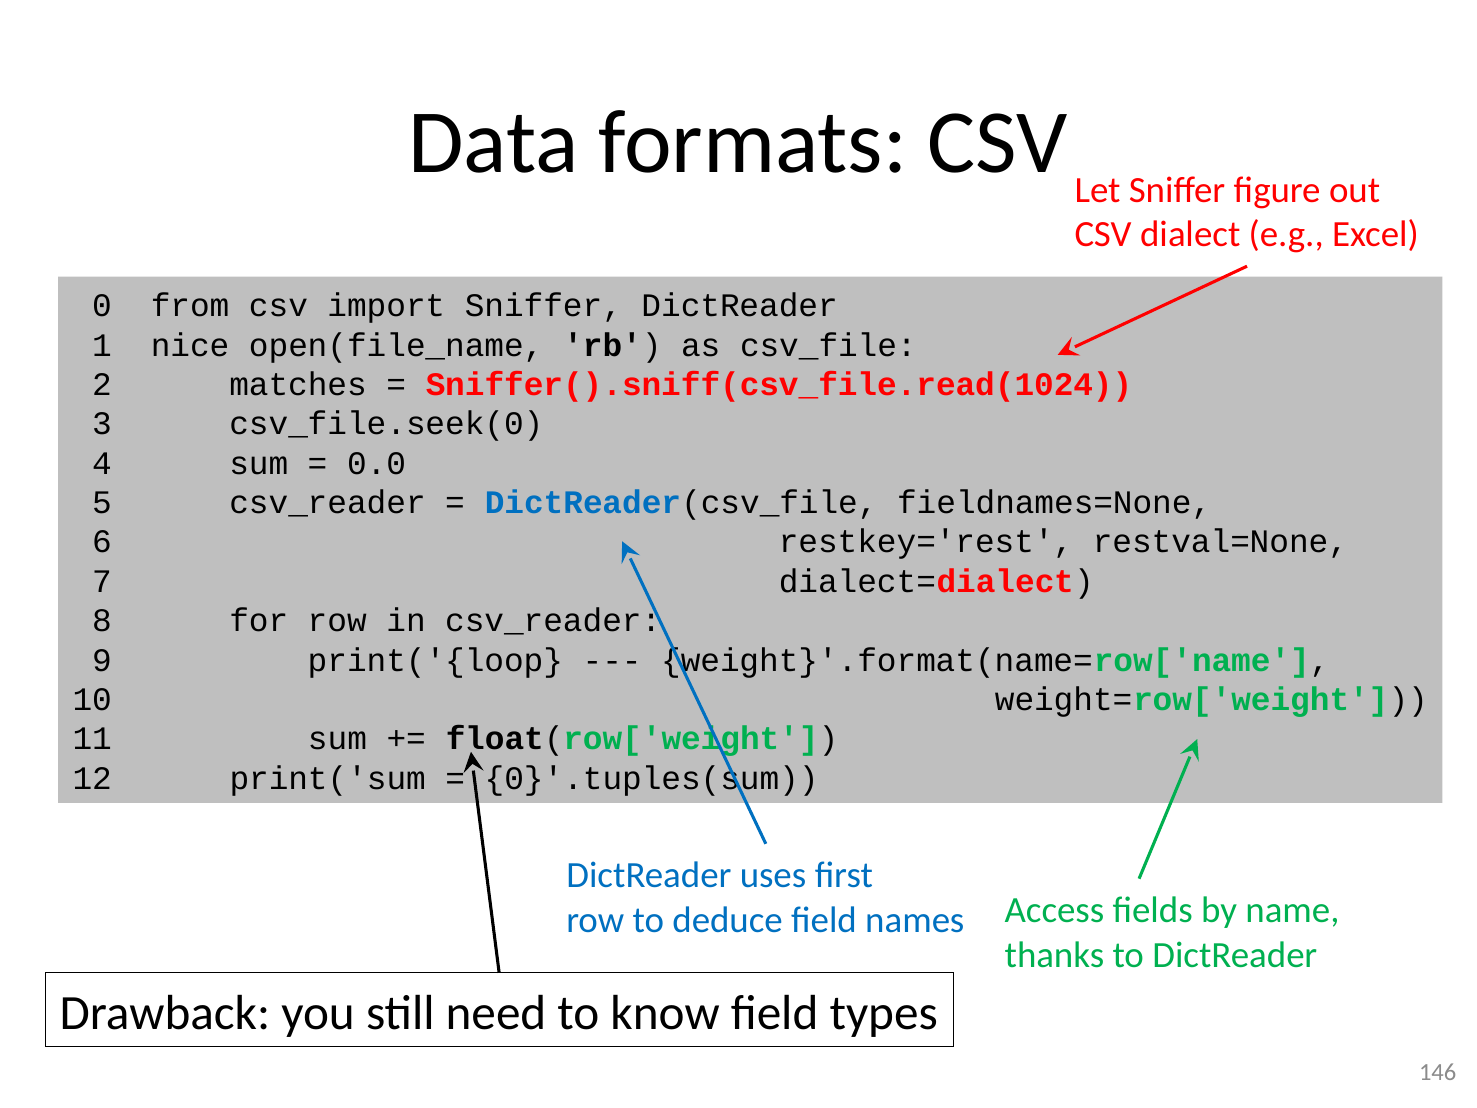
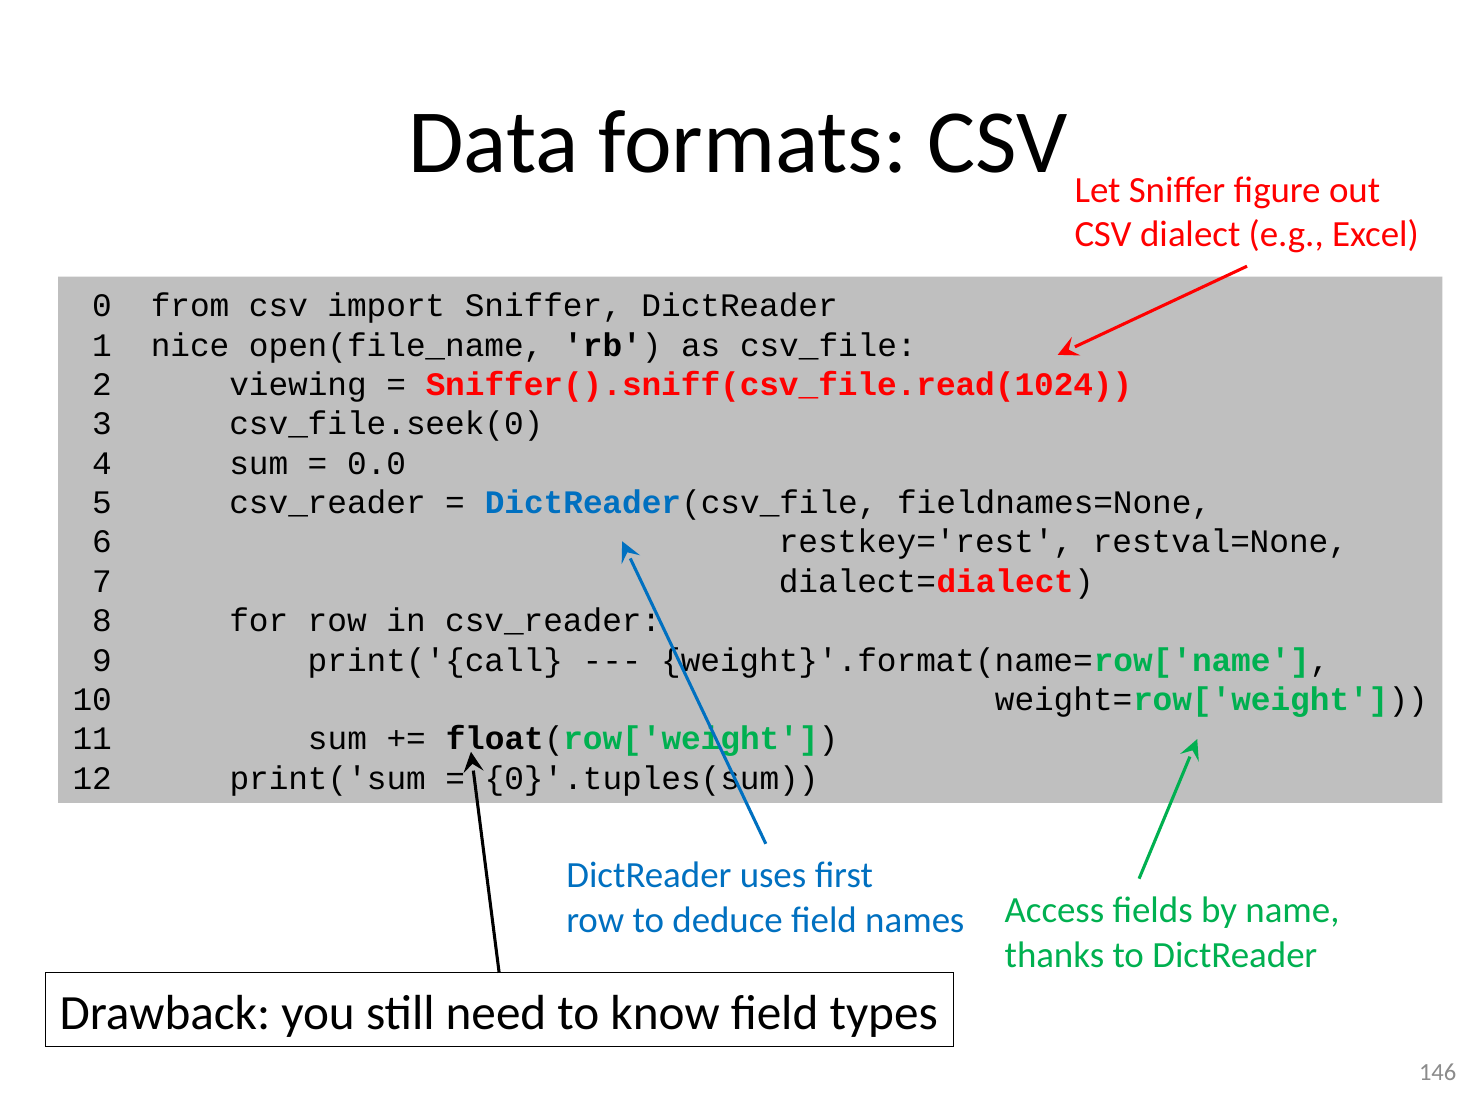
matches: matches -> viewing (298, 384)
print('{loop: print('{loop -> print('{call (435, 660)
